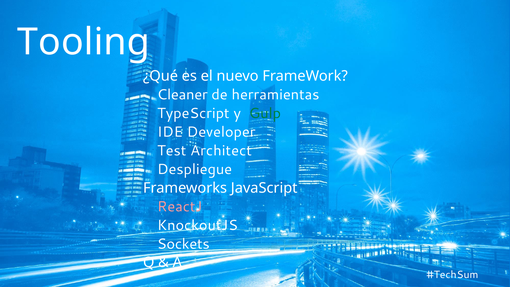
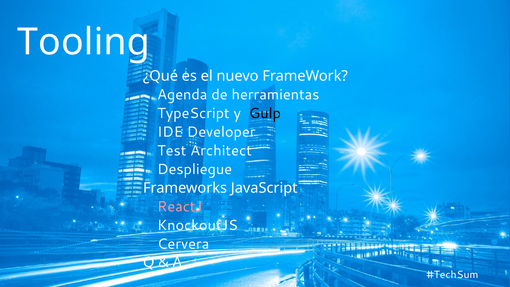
Cleaner: Cleaner -> Agenda (182, 95)
Gulp colour: green -> black (265, 113)
Sockets: Sockets -> Cervera (183, 244)
